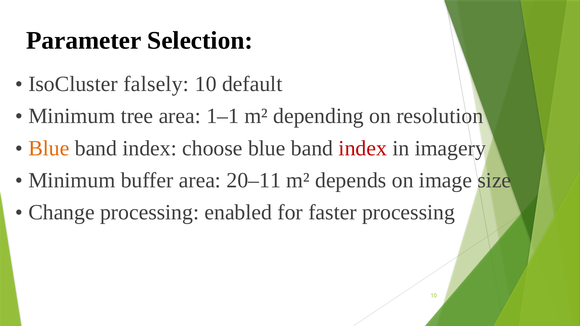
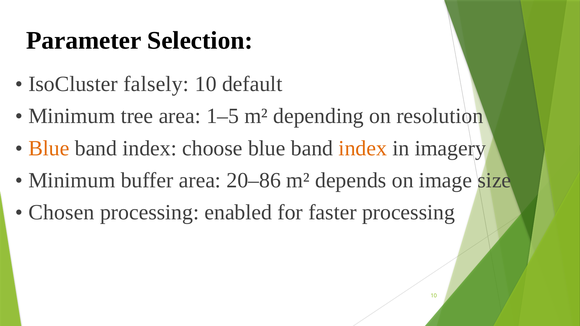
1–1: 1–1 -> 1–5 (223, 116)
index colour: red -> orange (363, 148)
20–11: 20–11 -> 20–86 (254, 180)
Change: Change -> Chosen (61, 213)
